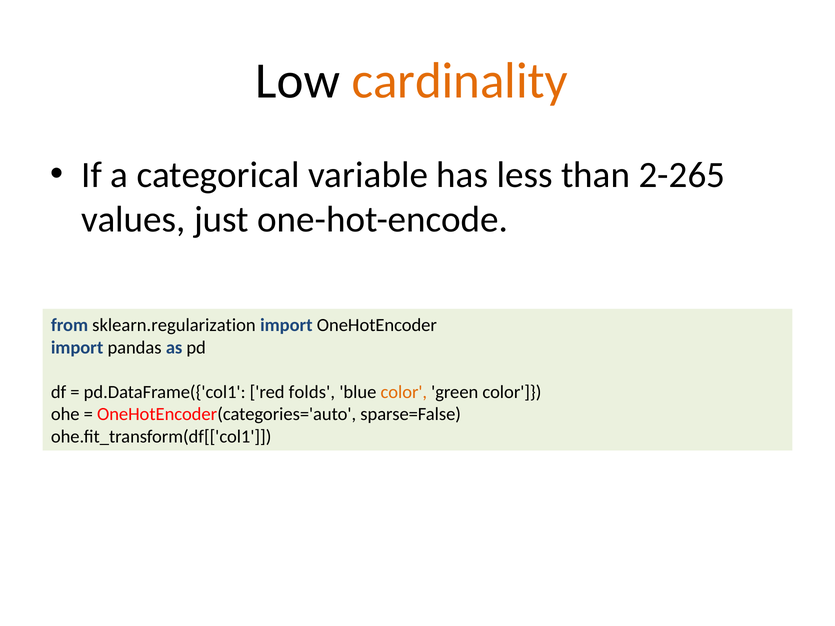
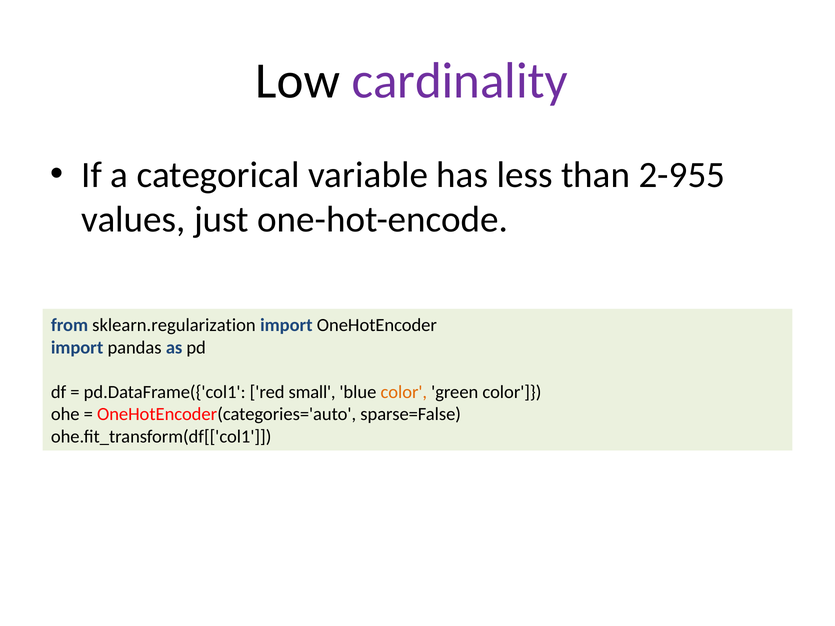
cardinality colour: orange -> purple (460, 81)
2-265: 2-265 -> 2-955 (682, 175)
folds: folds -> small (312, 392)
